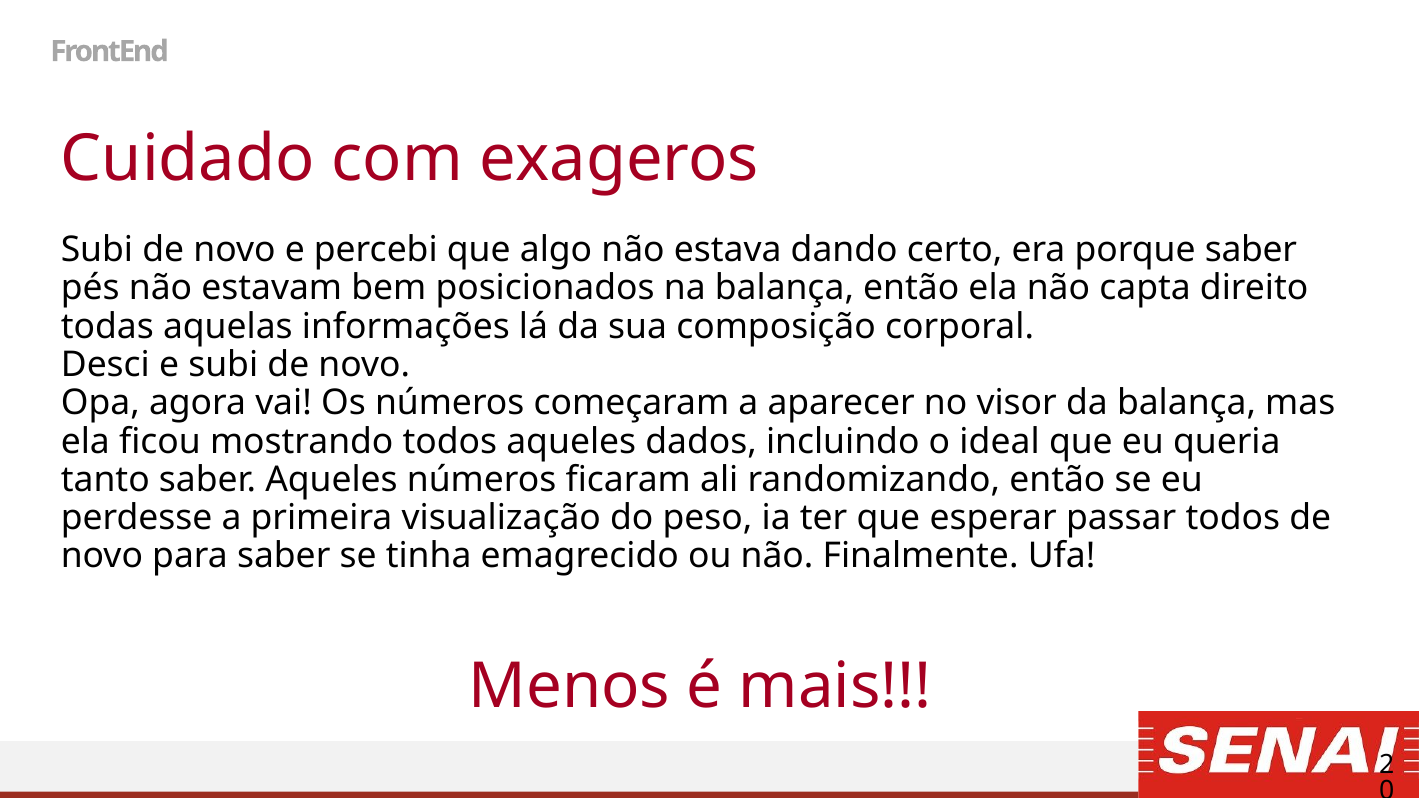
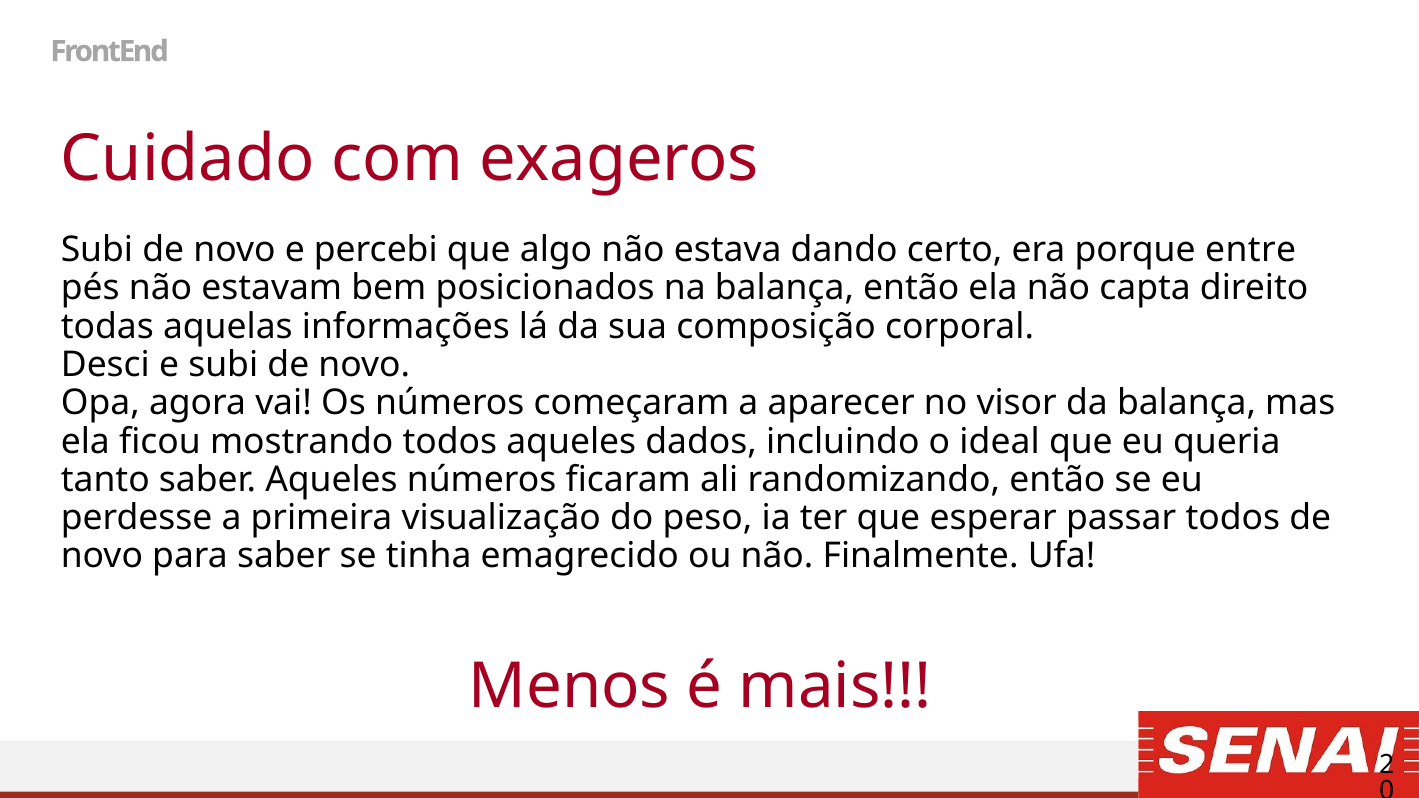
porque saber: saber -> entre (1251, 250)
